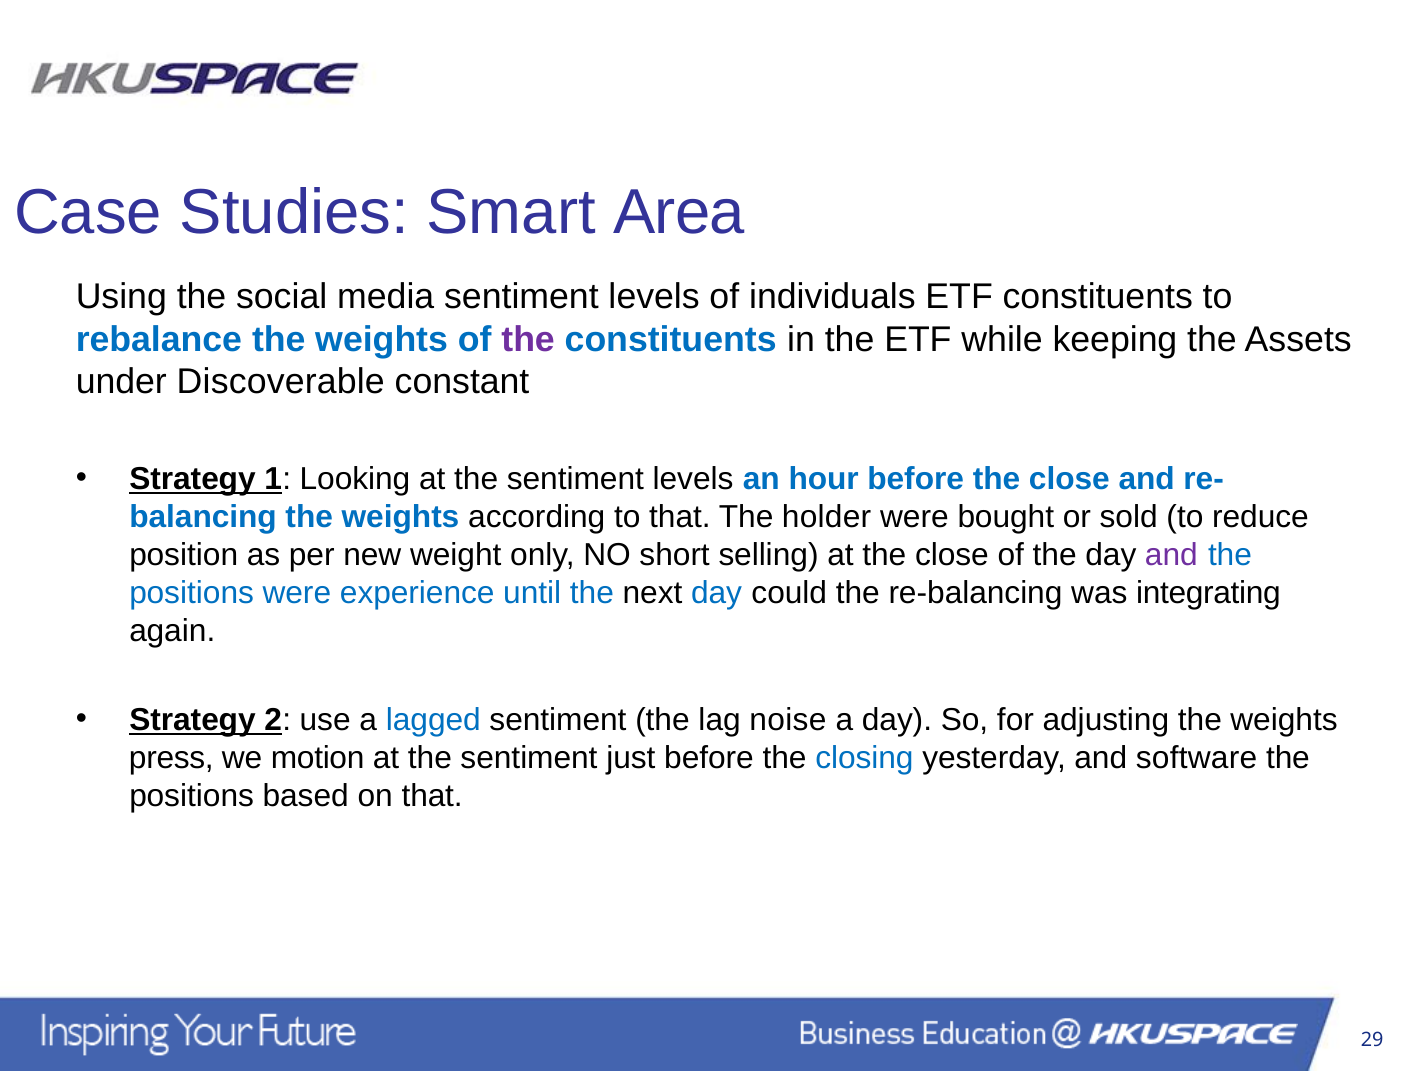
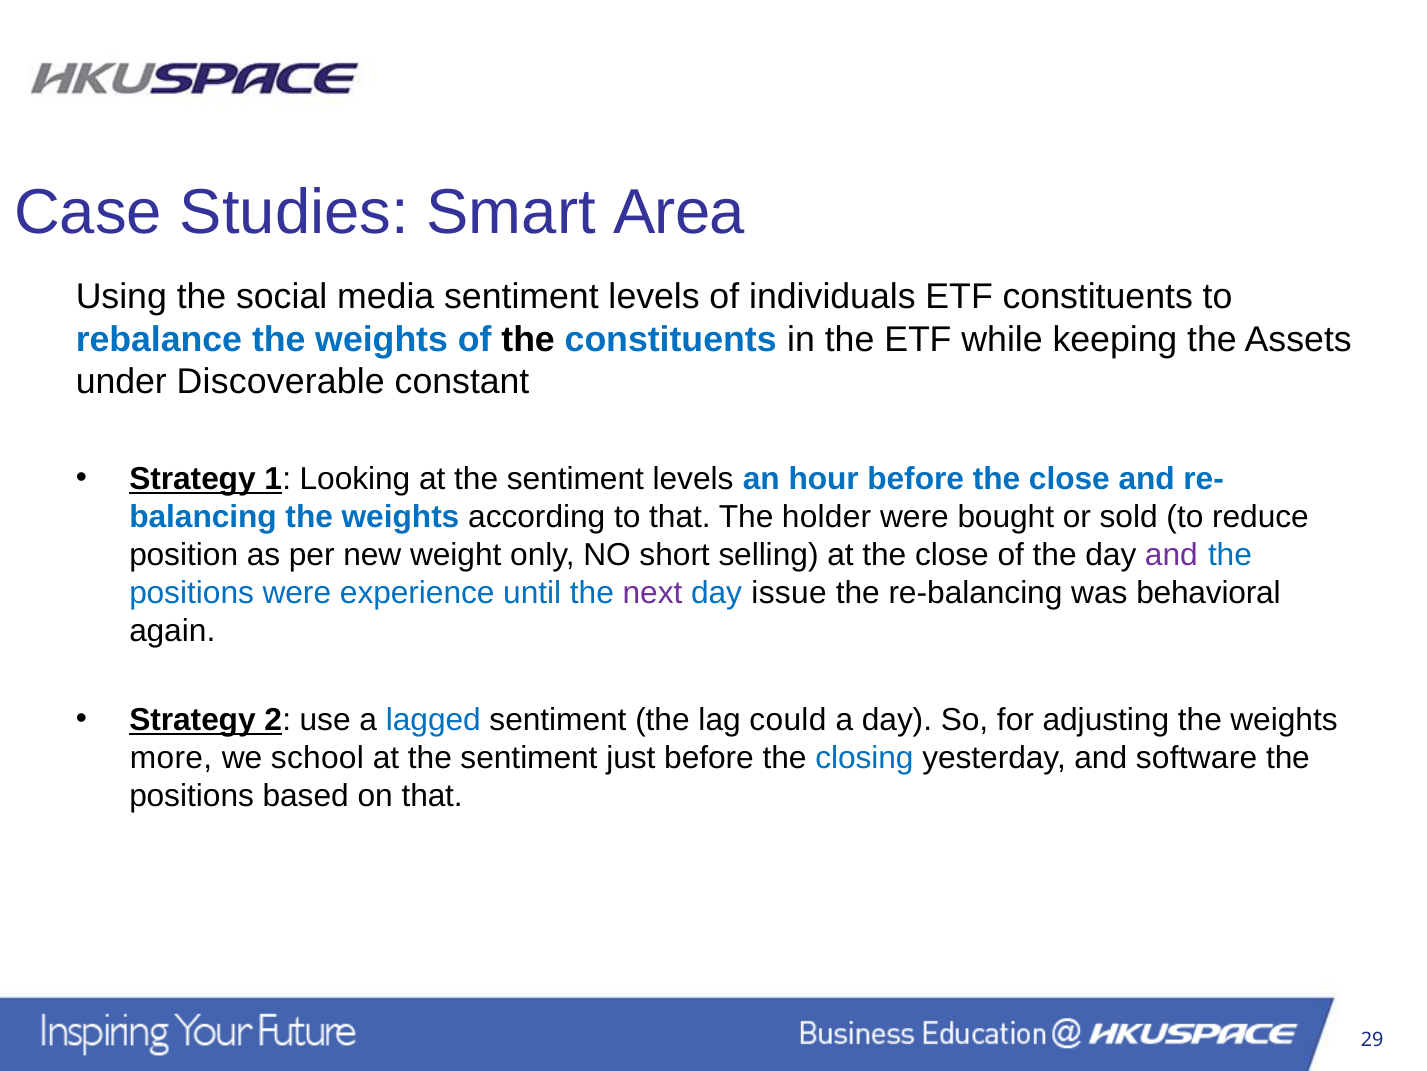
the colour: purple -> black (528, 339)
next colour: black -> purple (652, 592)
could: could -> issue (789, 592)
integrating: integrating -> behavioral (1208, 592)
noise: noise -> could (788, 719)
press: press -> more (171, 757)
motion: motion -> school (317, 757)
